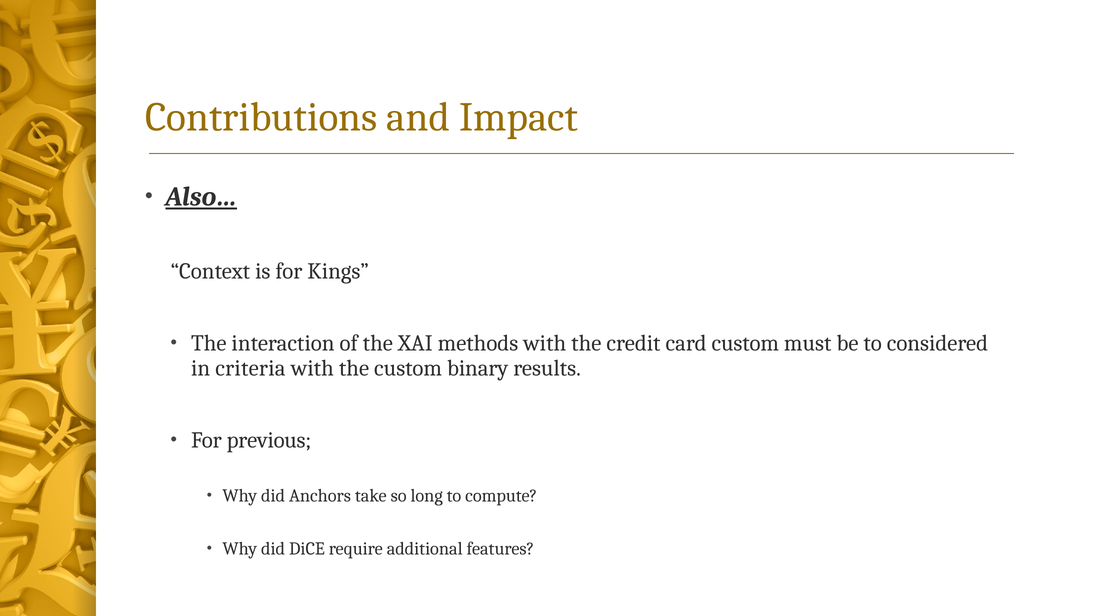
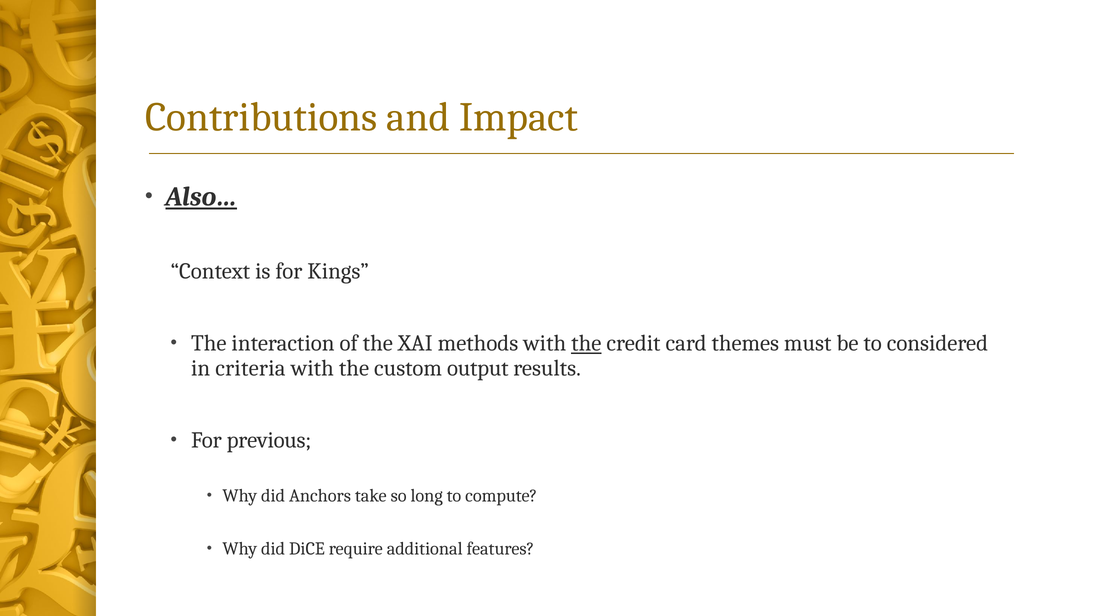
the underline: none -> present (586, 344)
card custom: custom -> themes (745, 344)
binary: binary -> output (478, 368)
